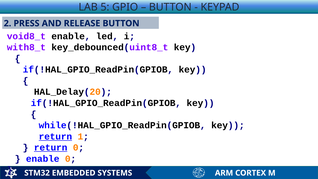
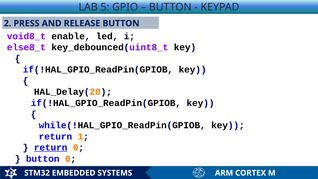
with8_t: with8_t -> else8_t (26, 47)
return underline: present -> none (55, 136)
enable: enable -> button (43, 159)
